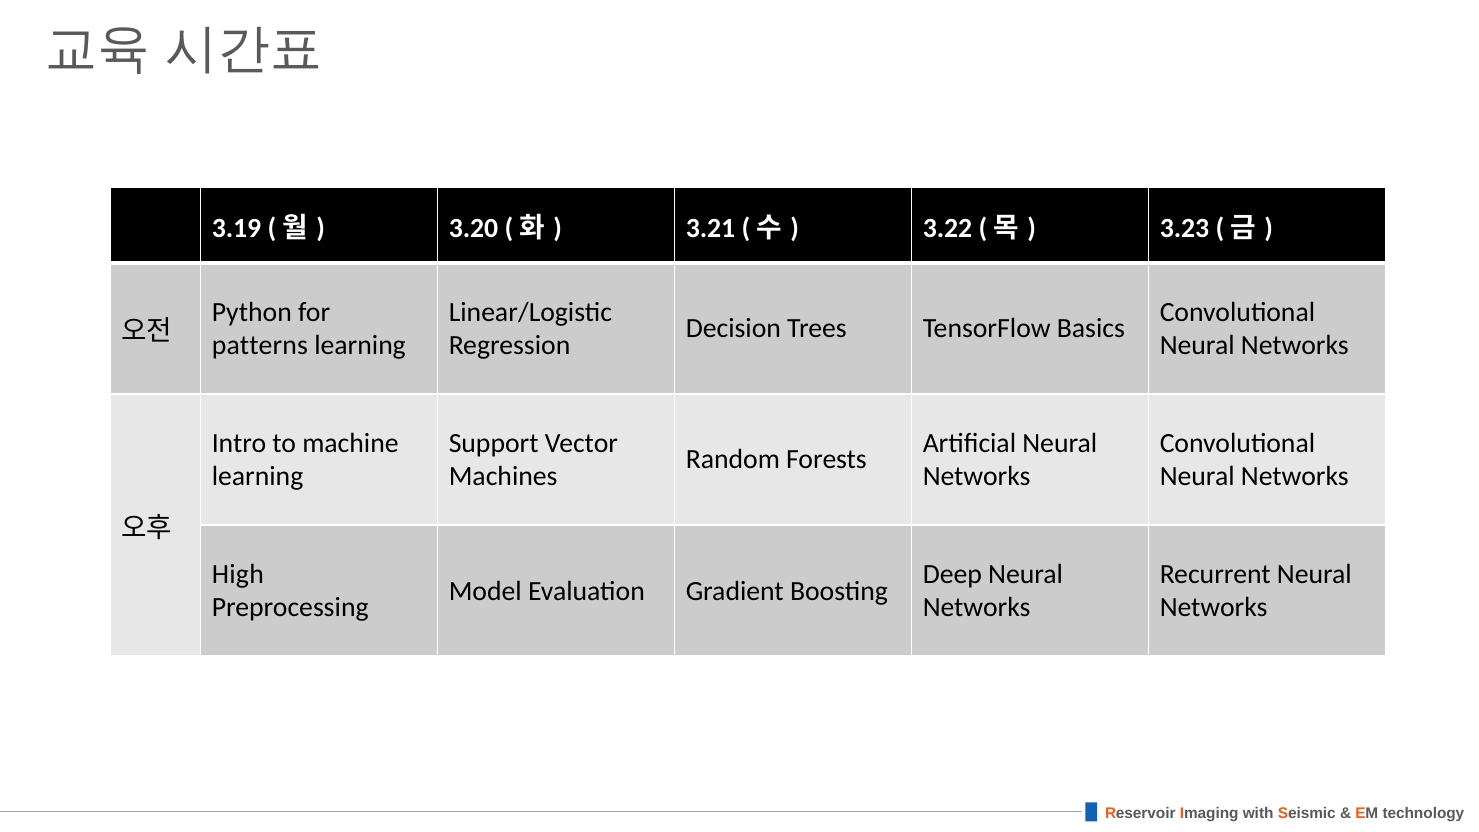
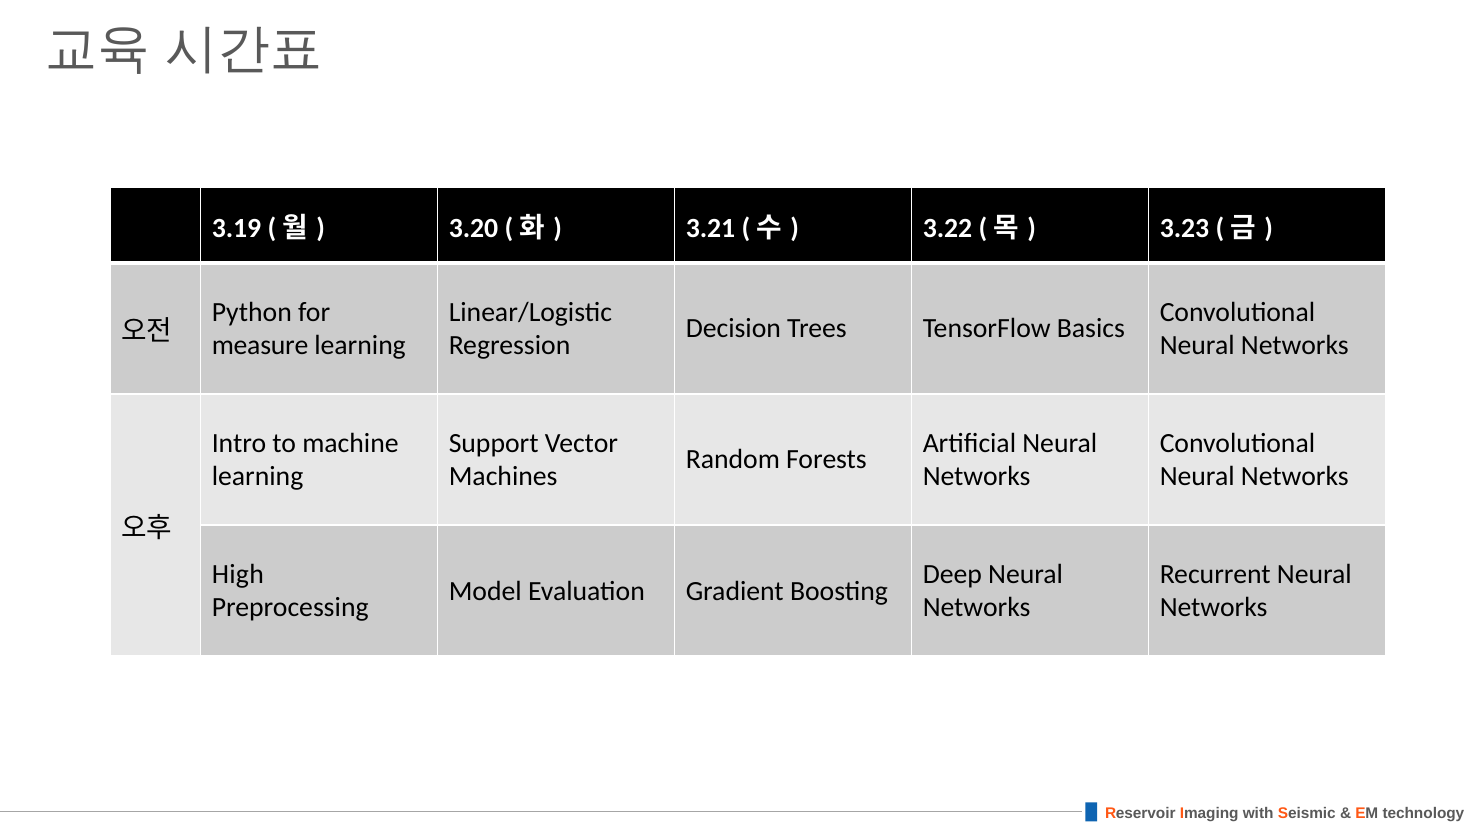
patterns: patterns -> measure (260, 346)
